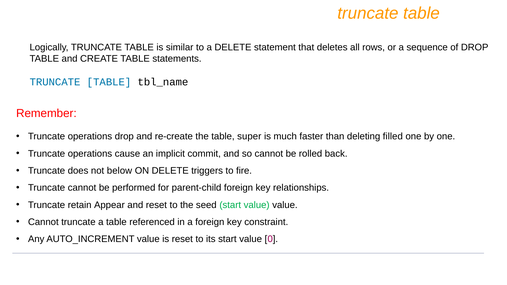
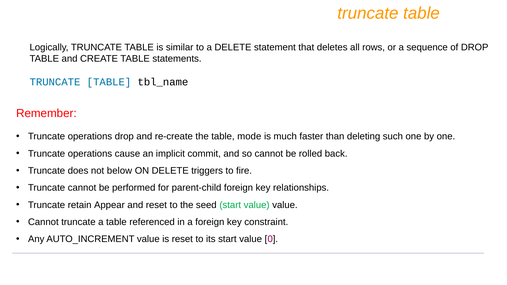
super: super -> mode (249, 137)
filled: filled -> such (393, 137)
